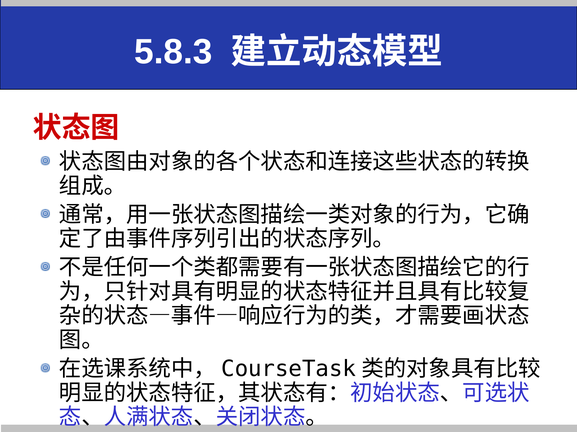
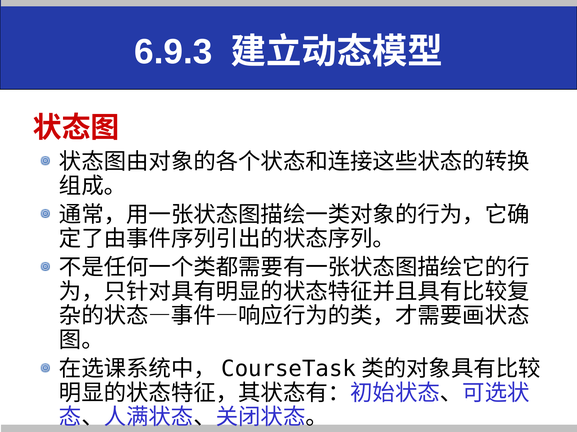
5.8.3: 5.8.3 -> 6.9.3 (173, 52)
